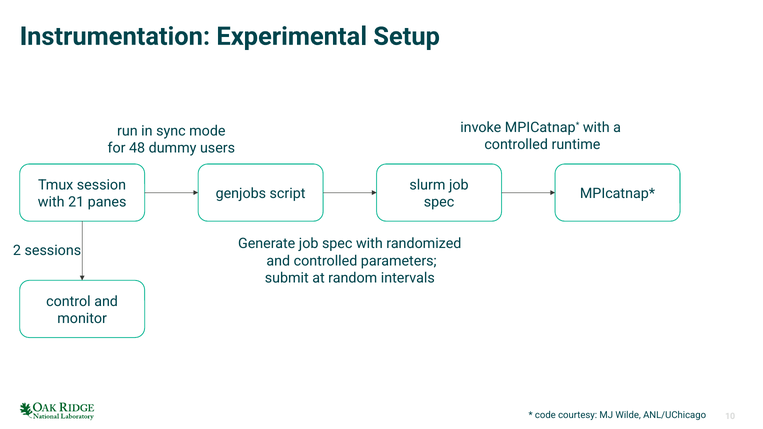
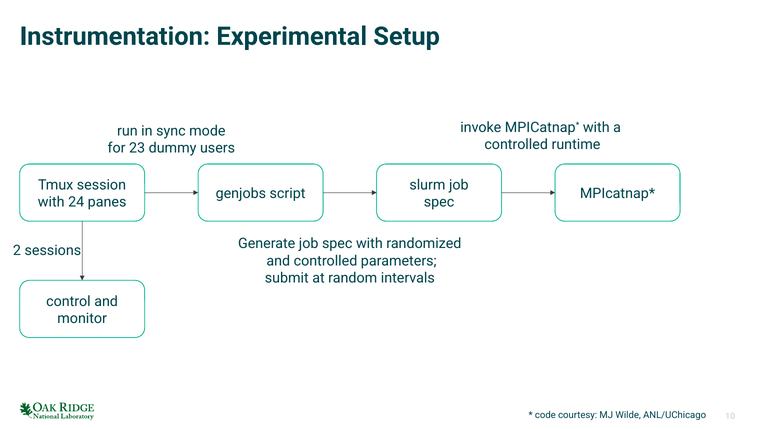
48: 48 -> 23 (137, 148)
21: 21 -> 24 (76, 202)
